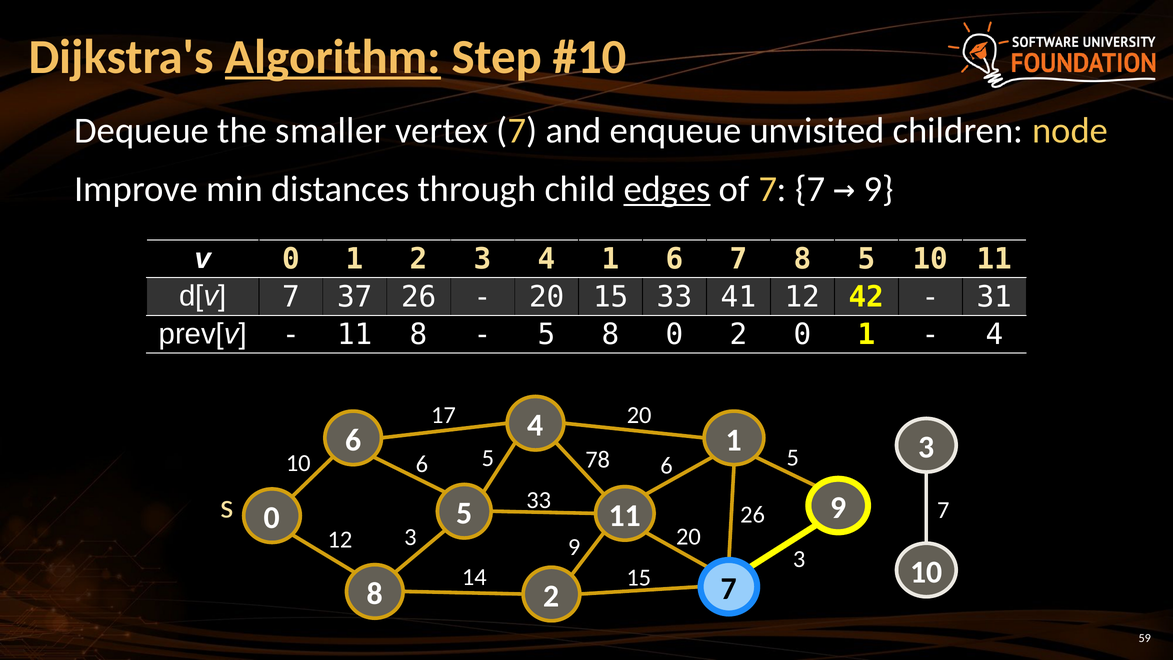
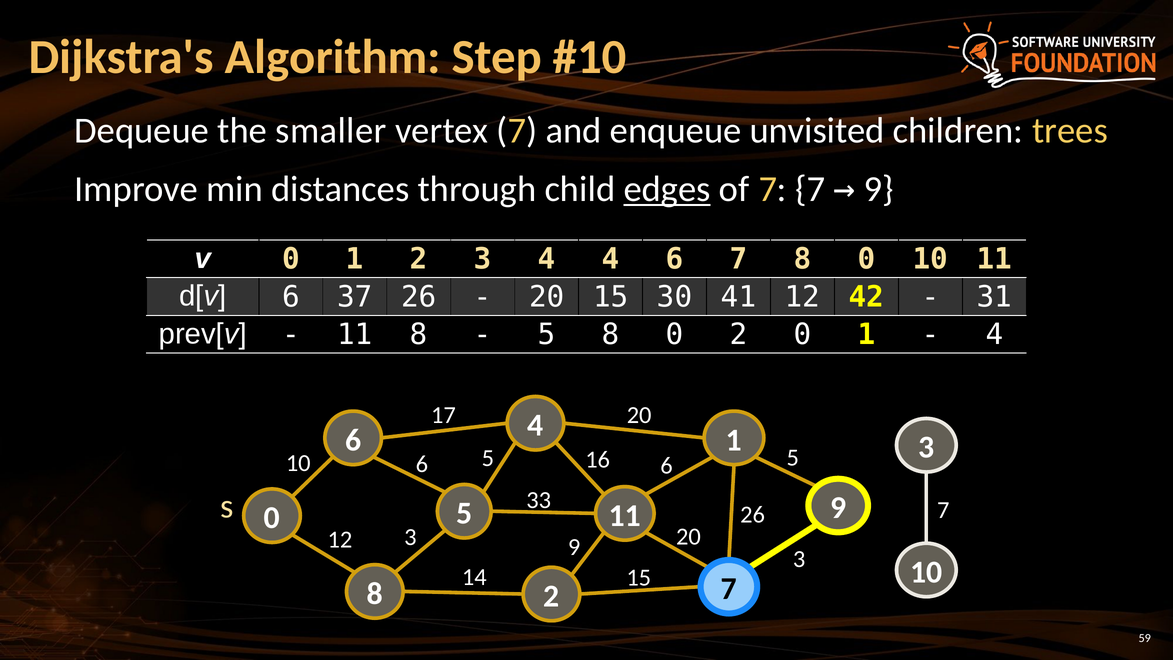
Algorithm underline: present -> none (333, 57)
node: node -> trees (1070, 131)
4 1: 1 -> 4 (611, 259)
7 8 5: 5 -> 0 (866, 259)
d[v 7: 7 -> 6 (291, 297)
15 33: 33 -> 30 (675, 297)
78: 78 -> 16 (598, 460)
